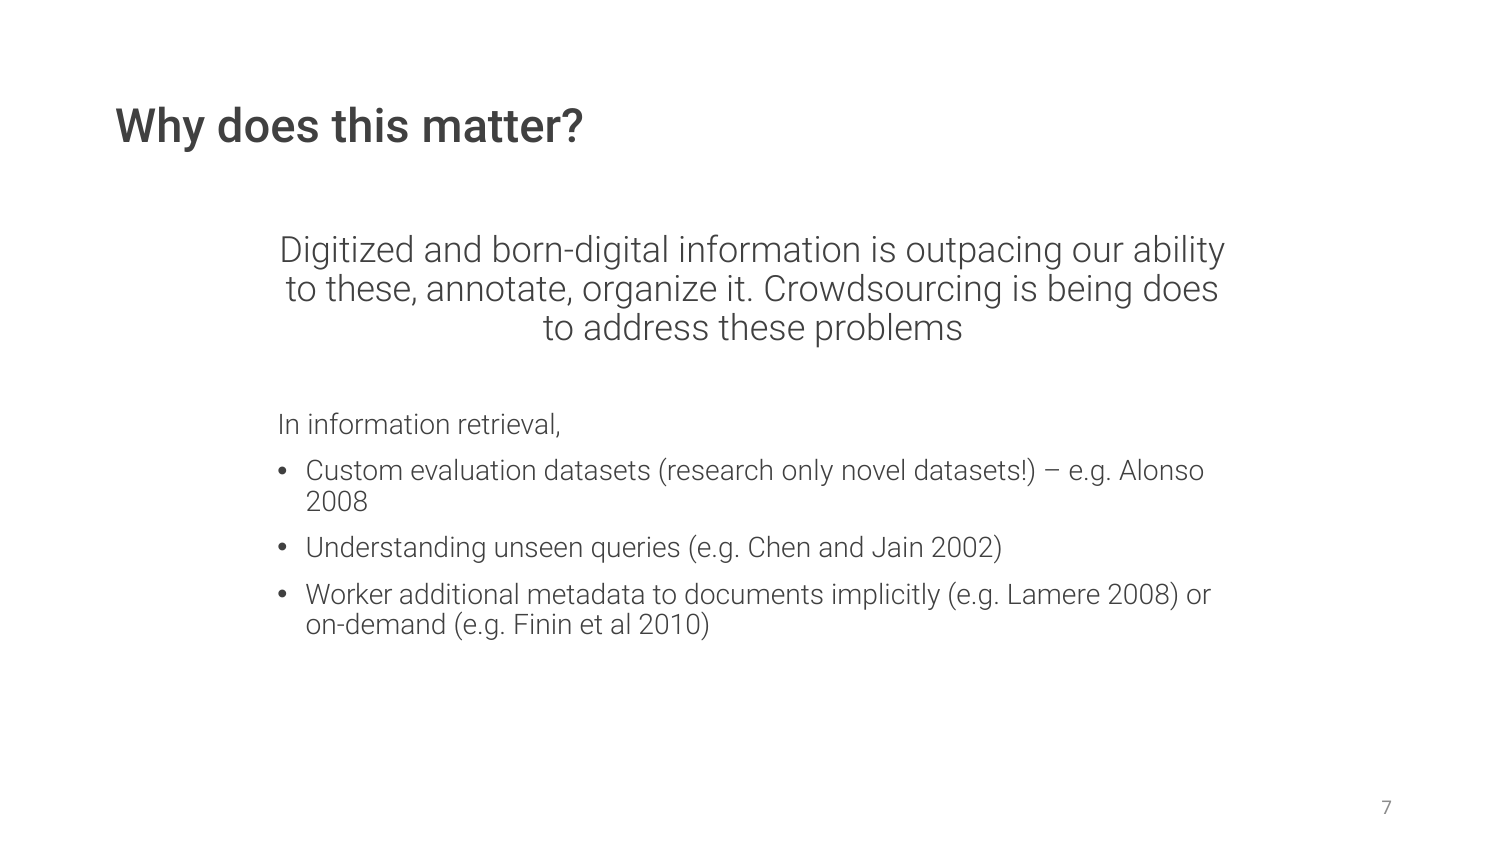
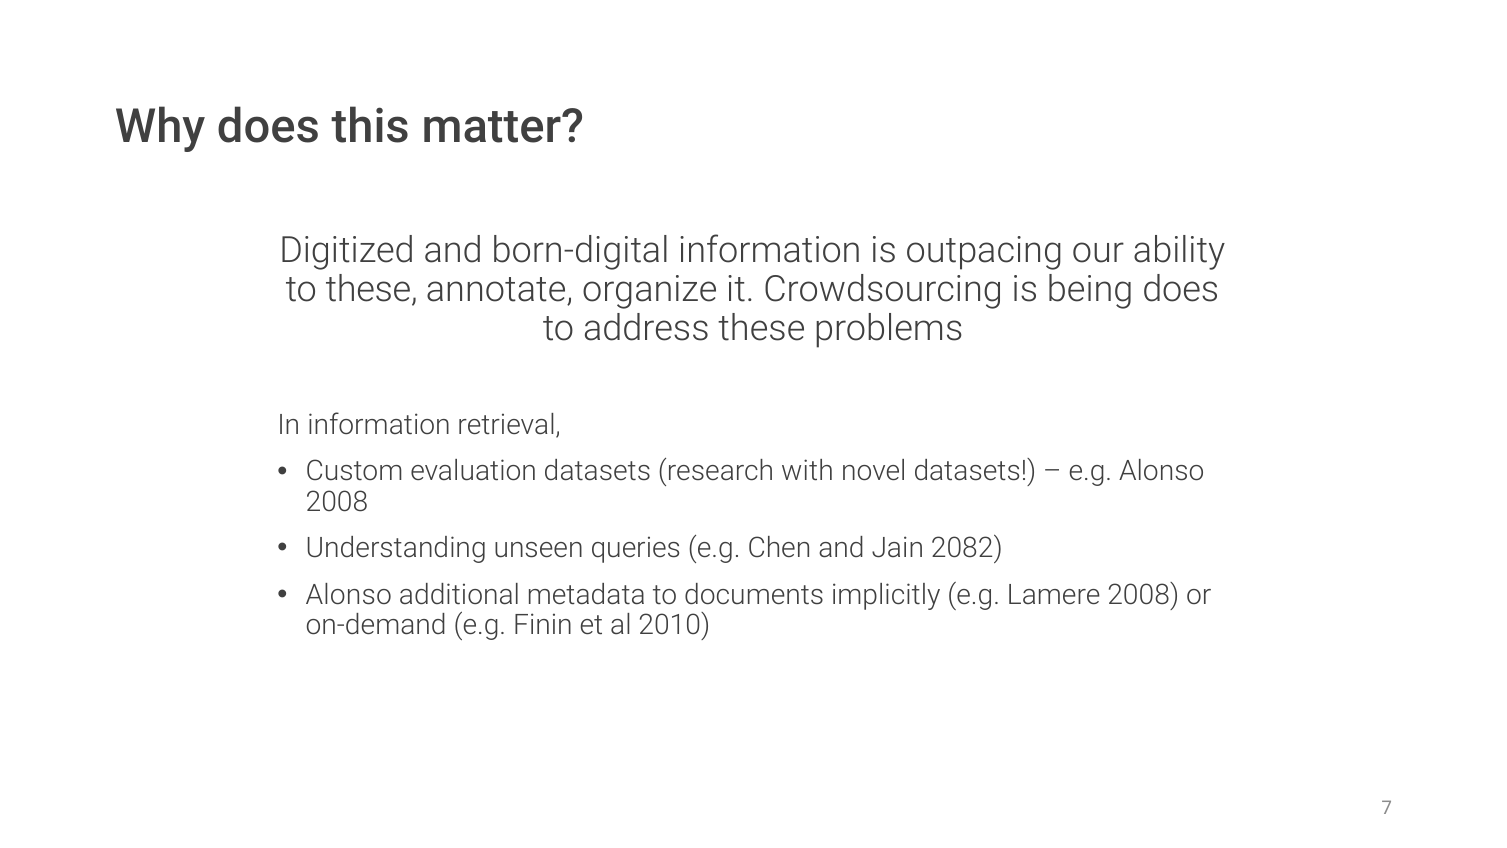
only: only -> with (808, 471)
2002: 2002 -> 2082 (967, 548)
Worker: Worker -> Alonso (349, 594)
